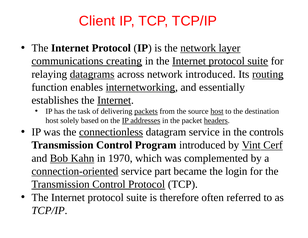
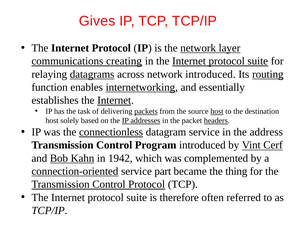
Client: Client -> Gives (97, 21)
controls: controls -> address (266, 132)
1970: 1970 -> 1942 (120, 158)
login: login -> thing (236, 171)
